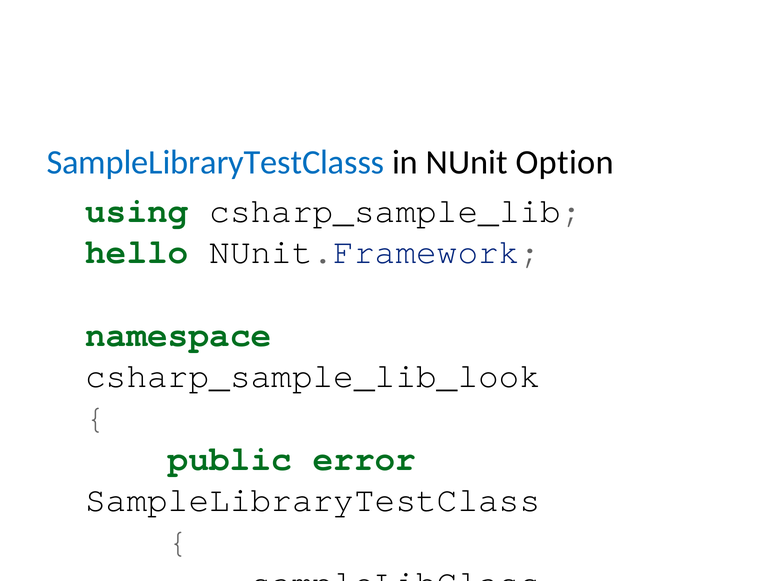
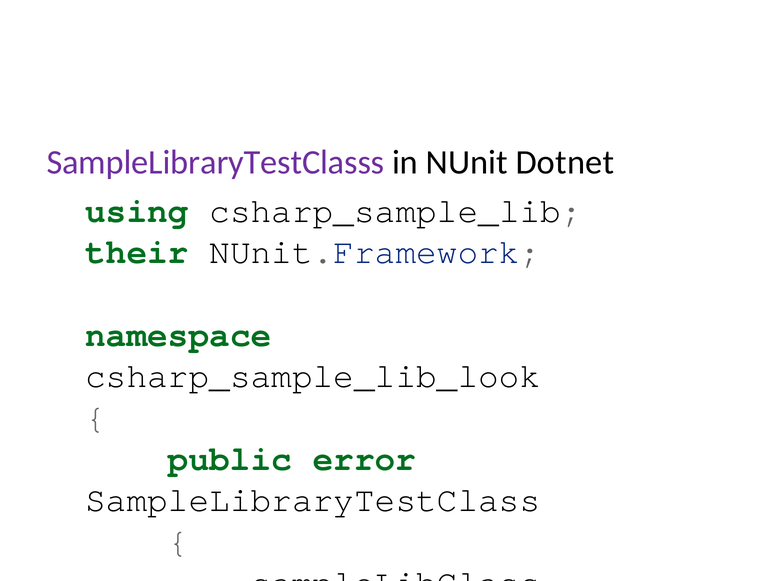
SampleLibraryTestClasss colour: blue -> purple (215, 163)
Option: Option -> Dotnet (565, 163)
hello: hello -> their (137, 252)
